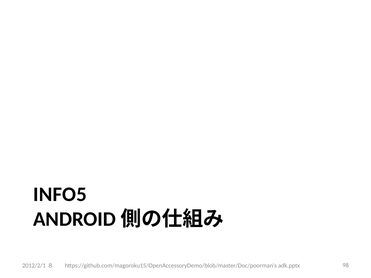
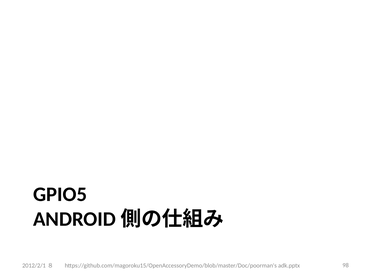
INFO5: INFO5 -> GPIO5 (60, 194)
